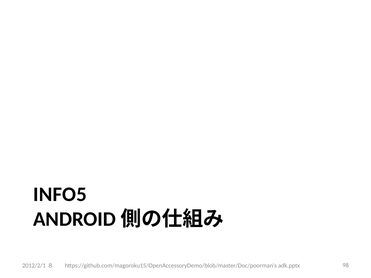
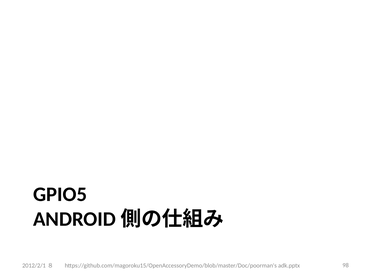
INFO5: INFO5 -> GPIO5 (60, 194)
